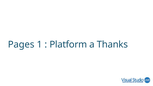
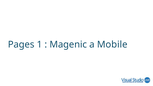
Platform: Platform -> Magenic (68, 44)
Thanks: Thanks -> Mobile (112, 44)
